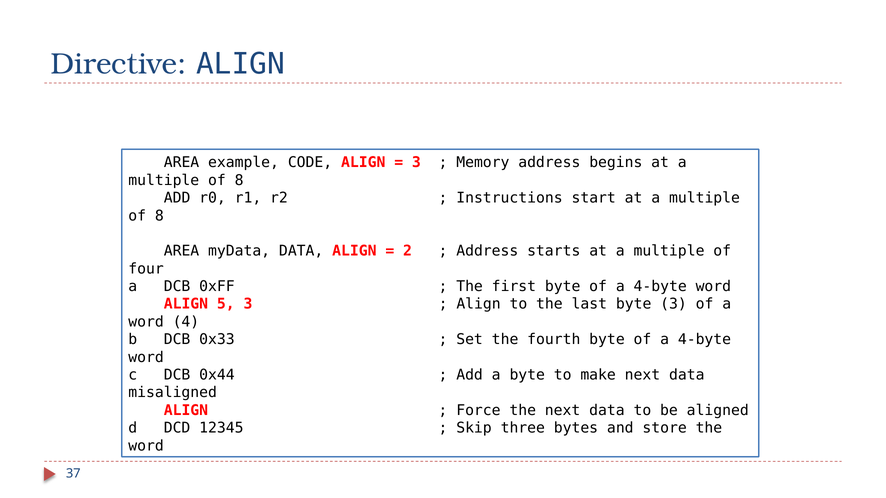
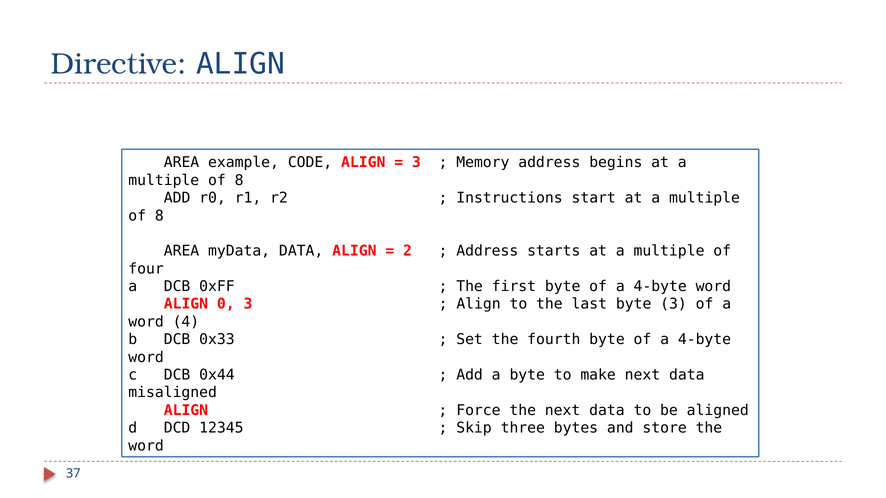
5: 5 -> 0 (226, 304)
